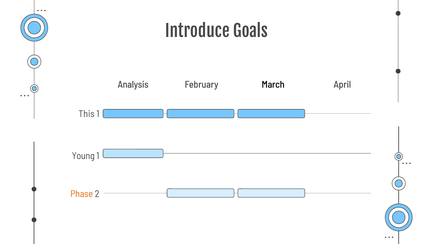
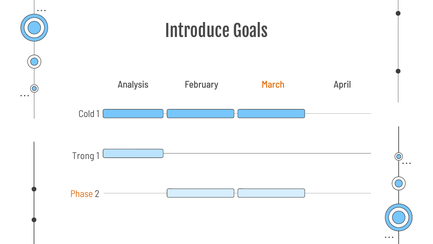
March colour: black -> orange (273, 84)
This: This -> Cold (87, 114)
Young: Young -> Trong (83, 156)
